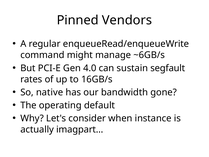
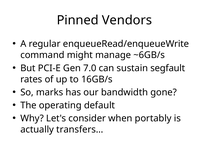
4.0: 4.0 -> 7.0 (90, 68)
native: native -> marks (50, 92)
instance: instance -> portably (153, 118)
imagpart…: imagpart… -> transfers… (80, 129)
